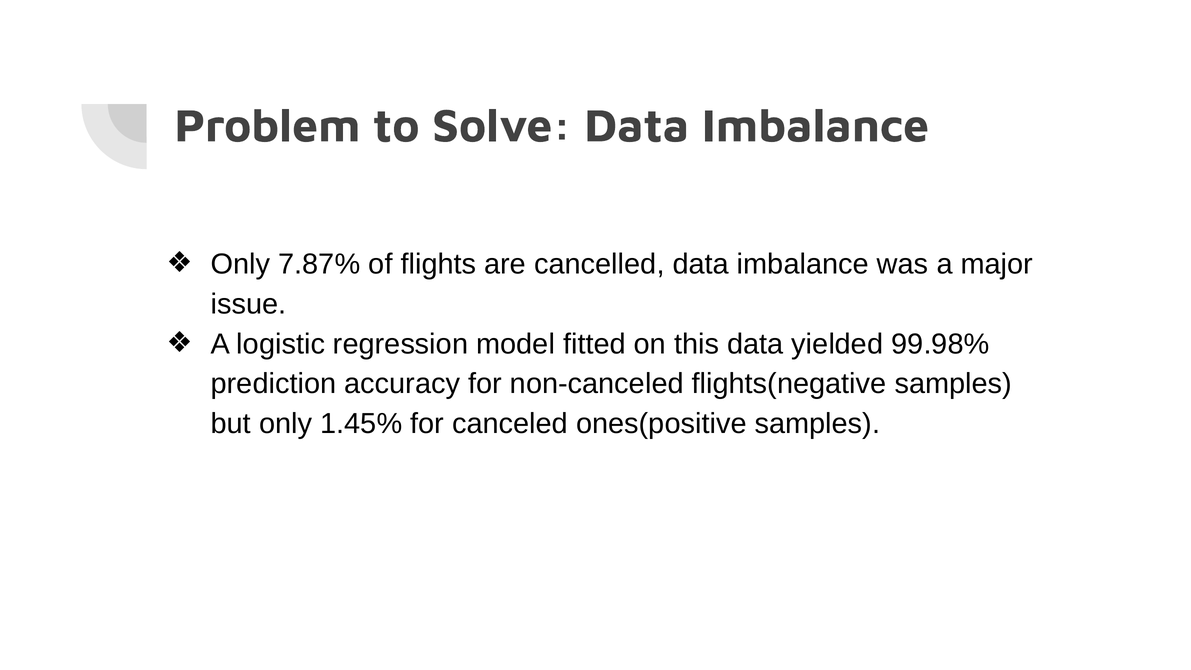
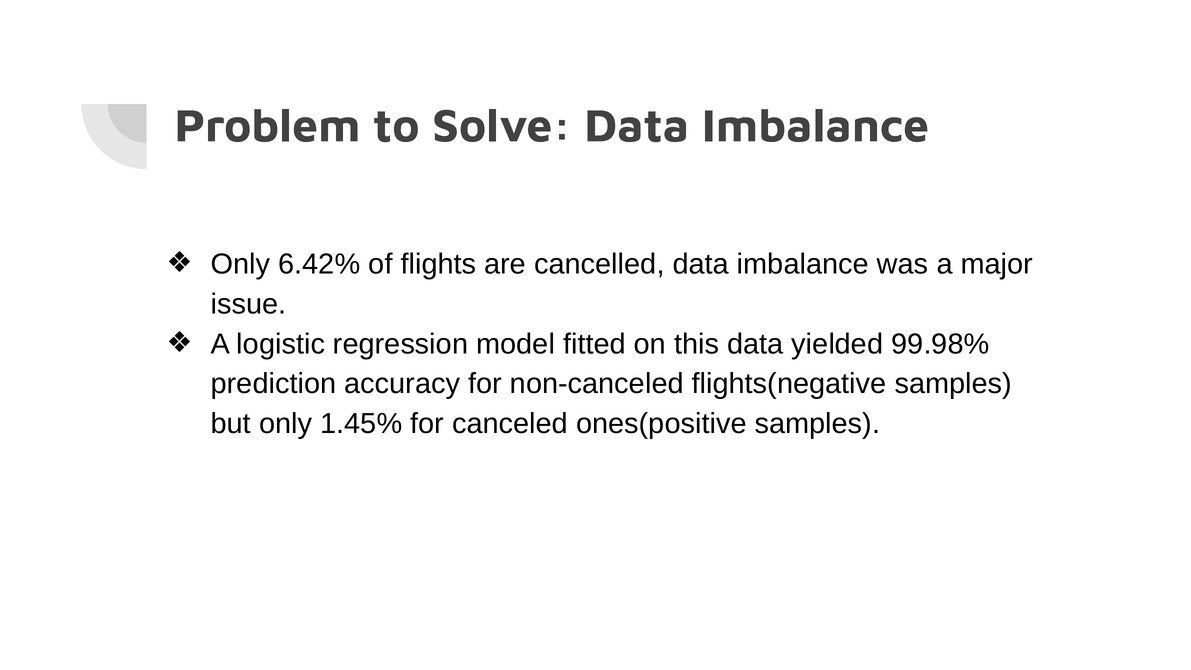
7.87%: 7.87% -> 6.42% (319, 264)
